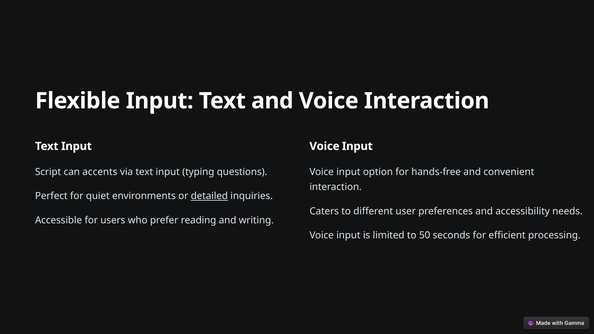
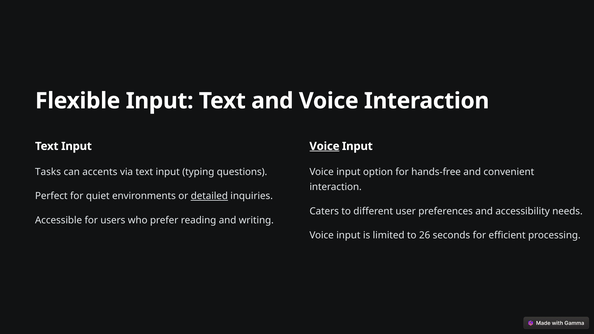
Voice underline: none -> present (324, 146)
Script: Script -> Tasks (48, 172)
50: 50 -> 26 (425, 235)
